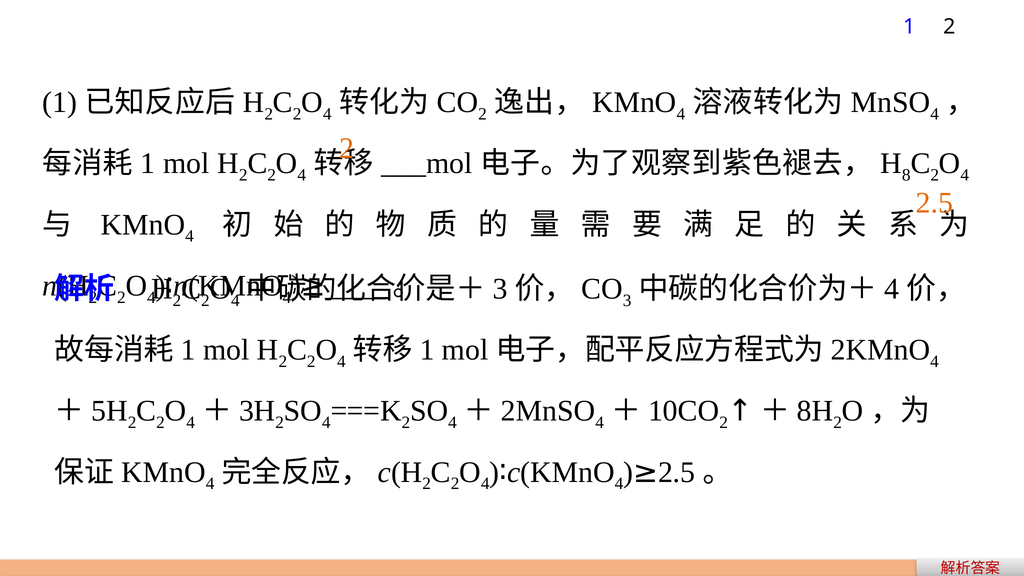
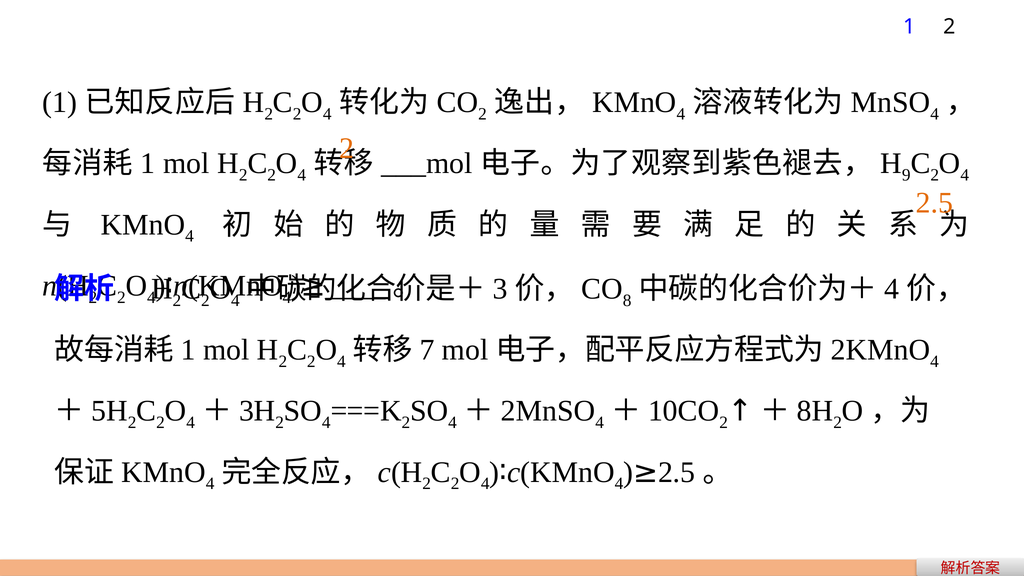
8: 8 -> 9 (906, 175)
3: 3 -> 8 (627, 300)
1: 1 -> 7 (427, 350)
